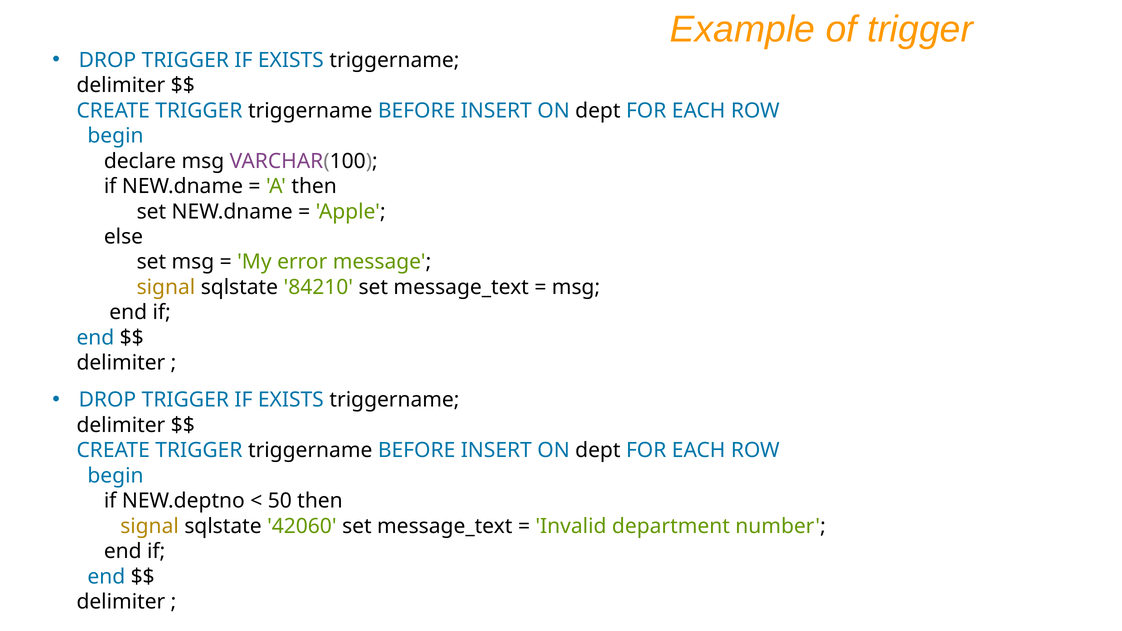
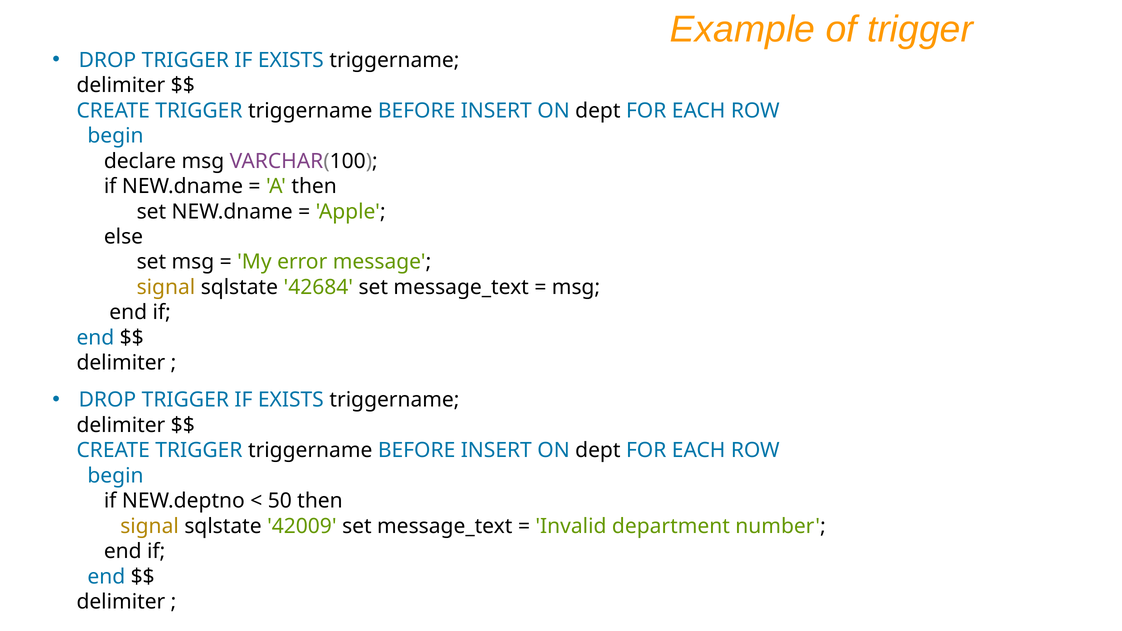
84210: 84210 -> 42684 (318, 287)
42060: 42060 -> 42009 (302, 526)
